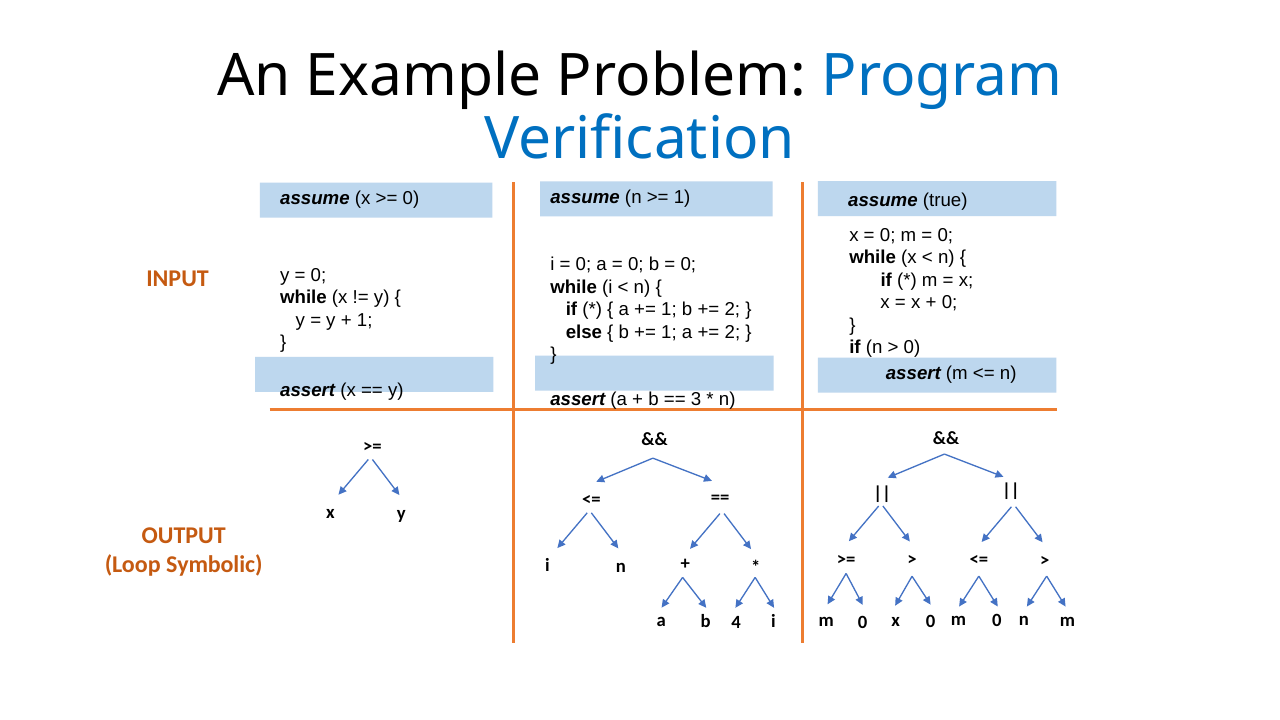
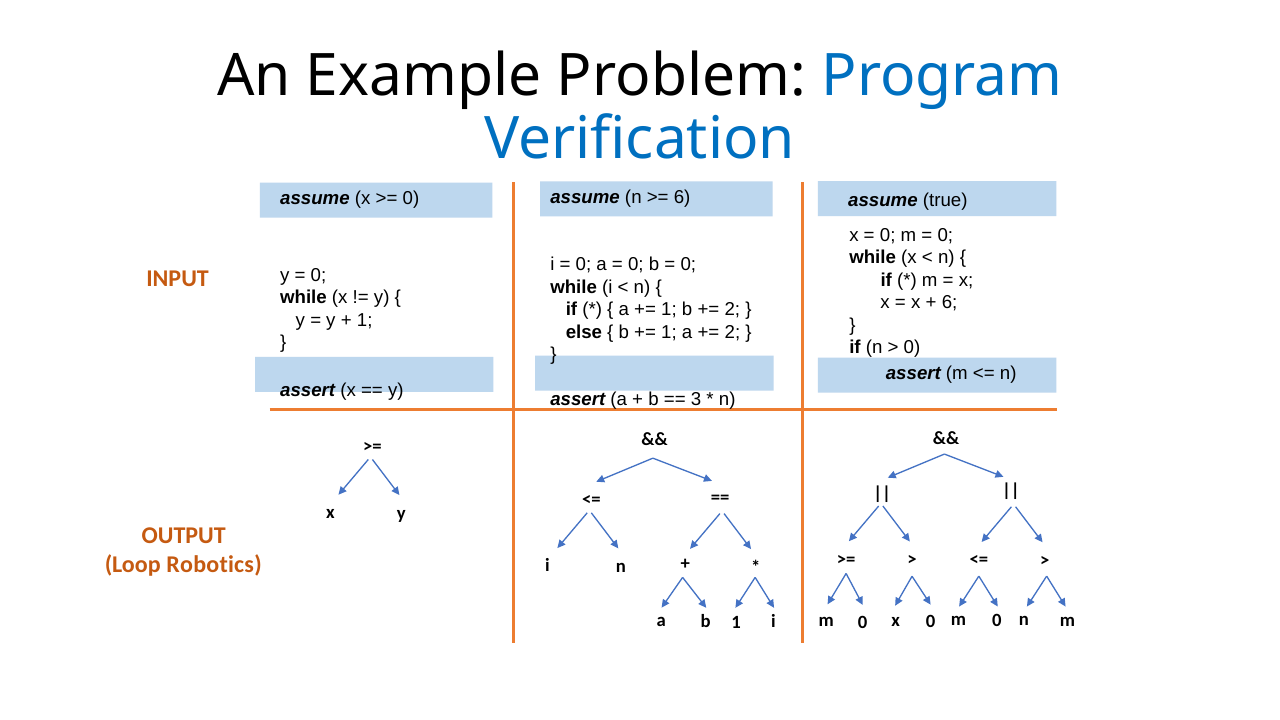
1: 1 -> 6 (682, 198)
0: 0 -> 6 (950, 302)
Symbolic: Symbolic -> Robotics (214, 564)
b 4: 4 -> 1 (736, 622)
